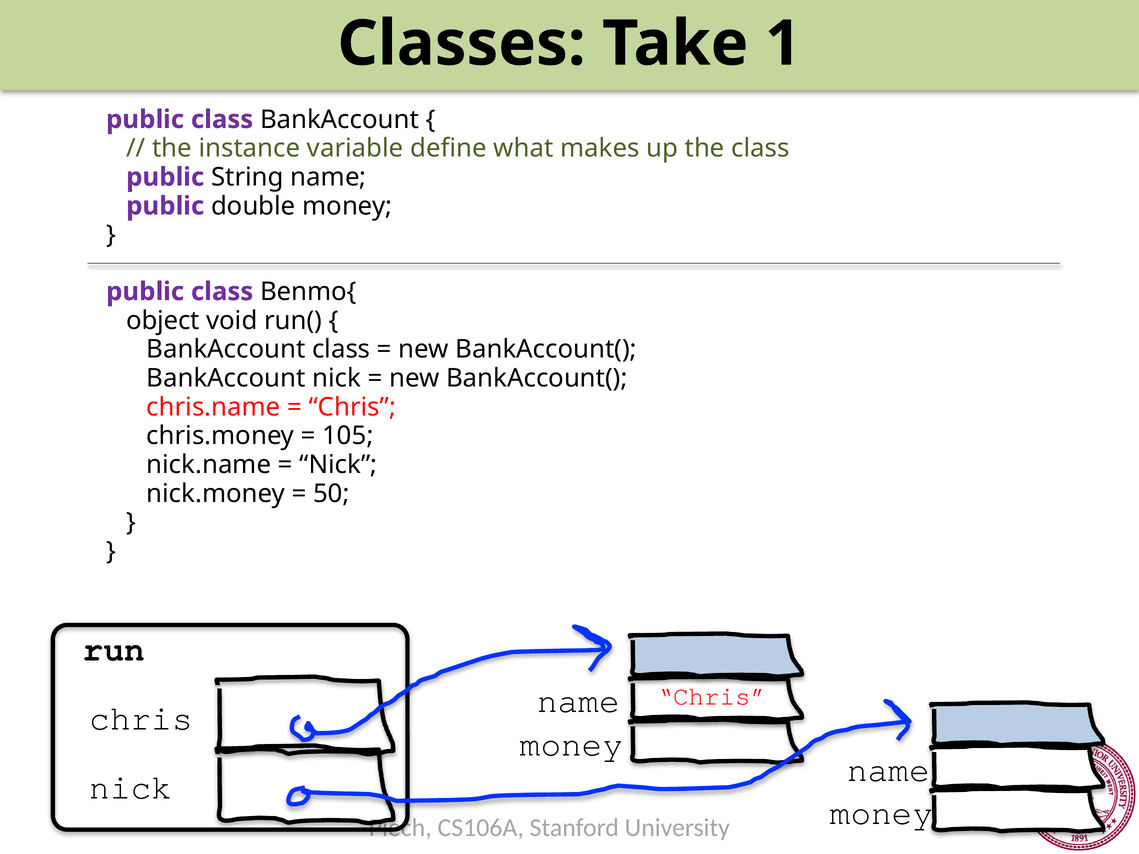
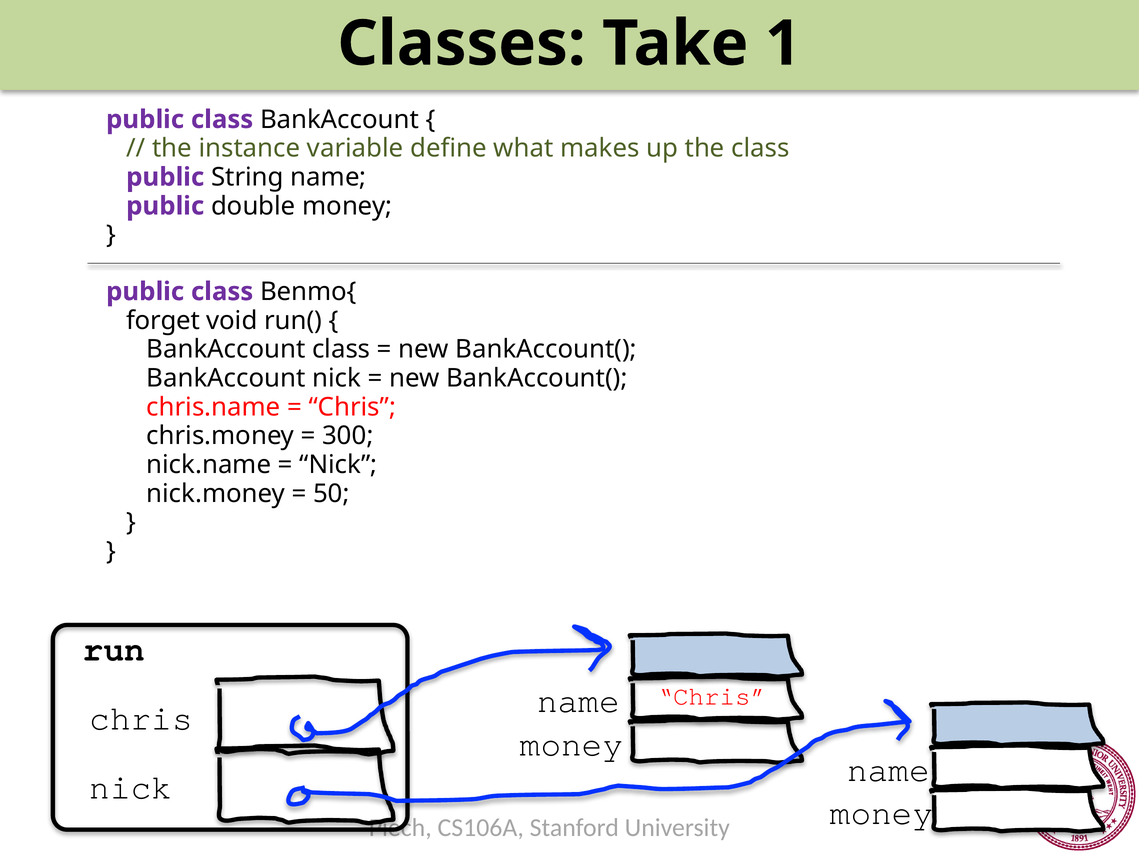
object: object -> forget (163, 321)
105: 105 -> 300 (348, 436)
